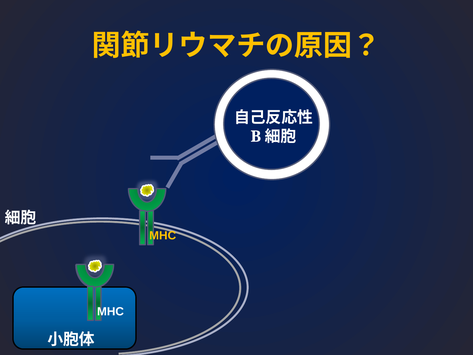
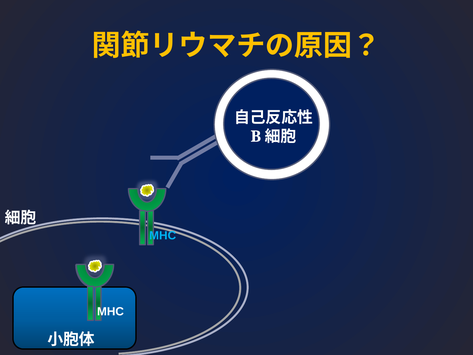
MHC colour: yellow -> light blue (163, 236)
